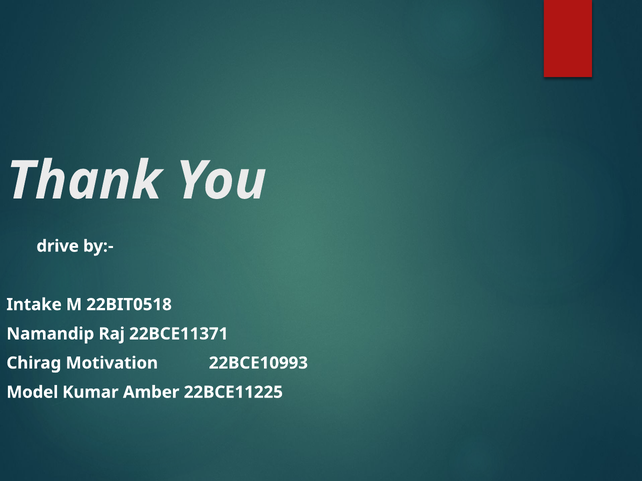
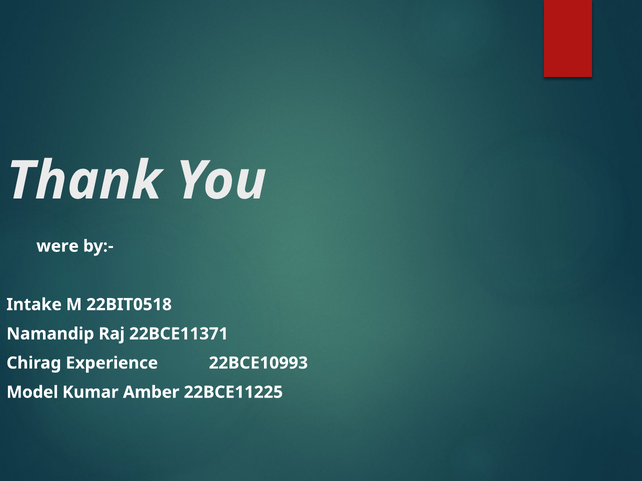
drive: drive -> were (58, 246)
Motivation: Motivation -> Experience (112, 363)
